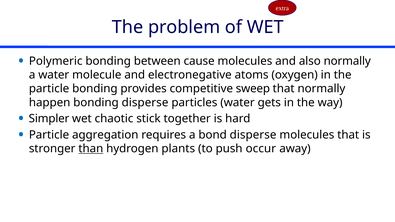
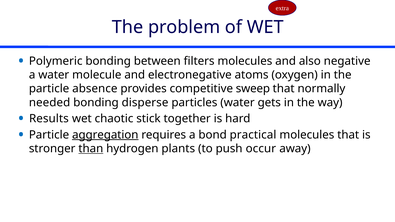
cause: cause -> filters (199, 61)
also normally: normally -> negative (347, 61)
particle bonding: bonding -> absence (95, 89)
happen: happen -> needed (50, 103)
Simpler: Simpler -> Results (49, 119)
aggregation underline: none -> present (105, 135)
bond disperse: disperse -> practical (253, 135)
